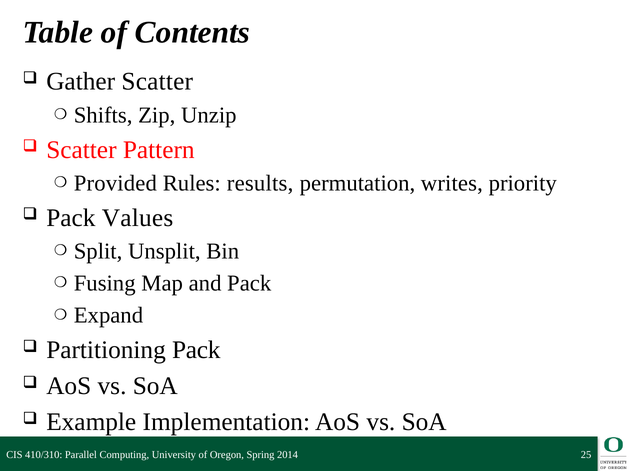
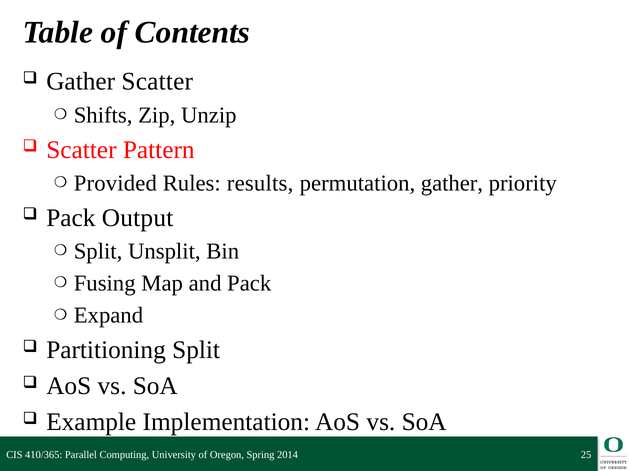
permutation writes: writes -> gather (452, 183)
Values: Values -> Output (138, 218)
Partitioning Pack: Pack -> Split (196, 351)
410/310: 410/310 -> 410/365 (44, 456)
